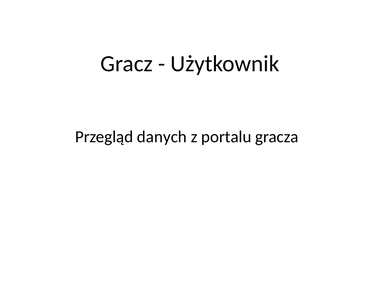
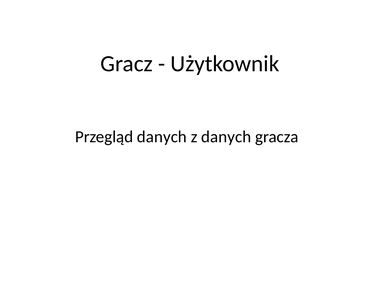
z portalu: portalu -> danych (226, 137)
